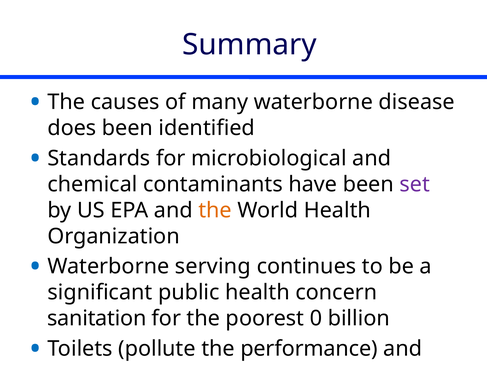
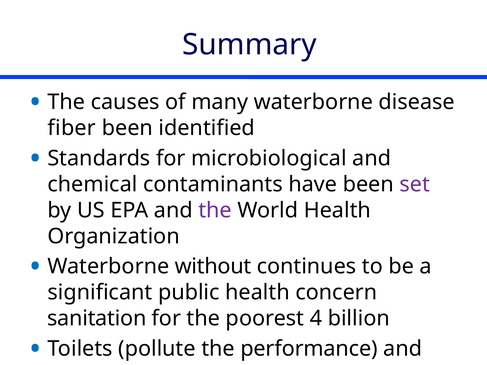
does: does -> fiber (72, 128)
the colour: orange -> purple (215, 210)
serving: serving -> without (213, 267)
0: 0 -> 4 (316, 319)
